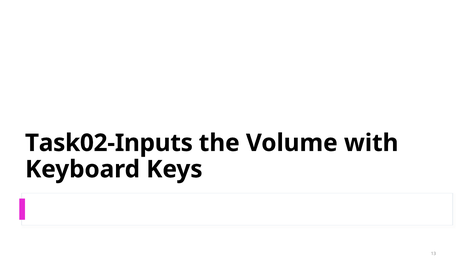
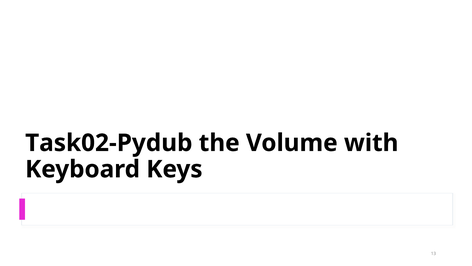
Task02-Inputs: Task02-Inputs -> Task02-Pydub (109, 143)
